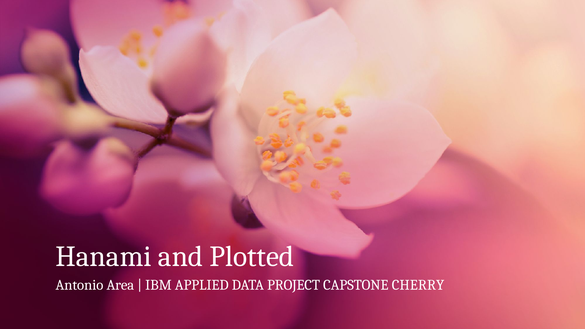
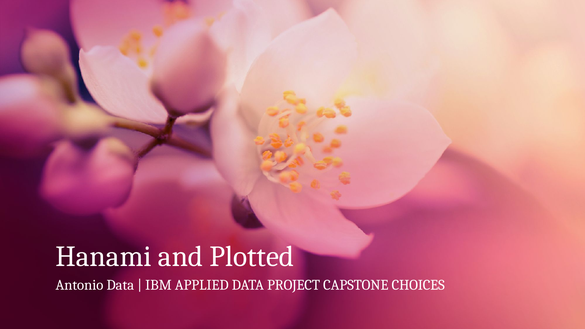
Antonio Area: Area -> Data (120, 285)
CHERRY: CHERRY -> CHOICES (418, 285)
